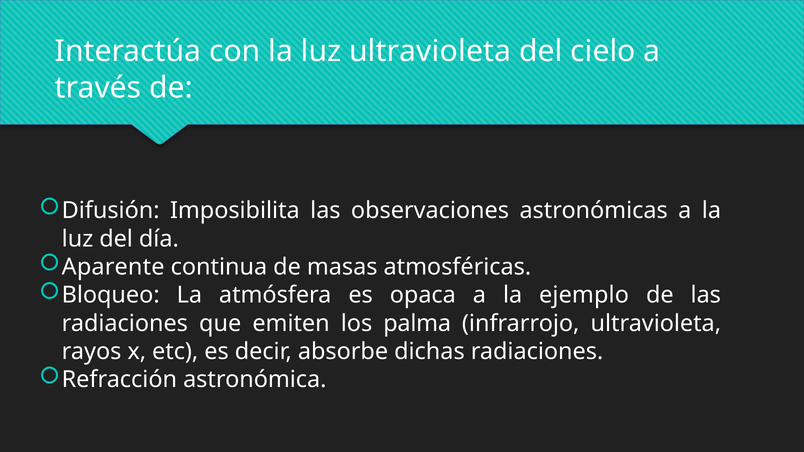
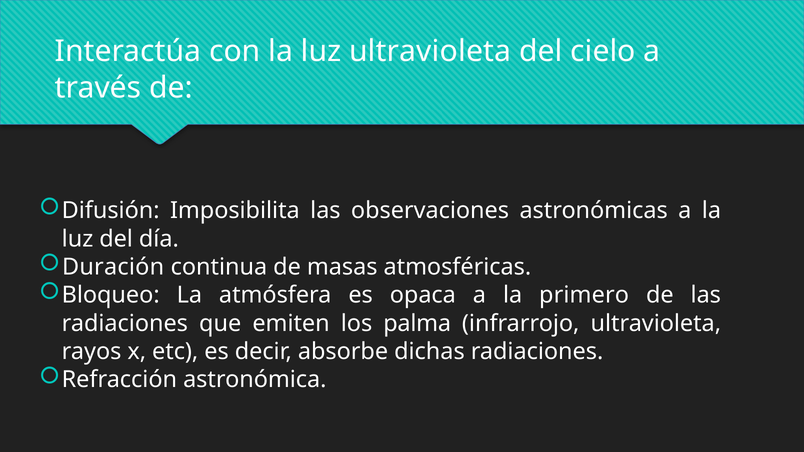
Aparente: Aparente -> Duración (113, 267)
ejemplo: ejemplo -> primero (584, 295)
